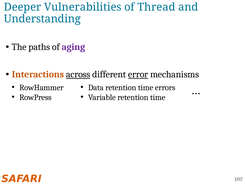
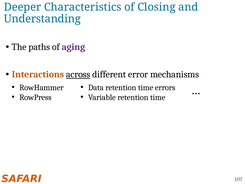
Vulnerabilities: Vulnerabilities -> Characteristics (83, 7)
Thread: Thread -> Closing (156, 7)
error underline: present -> none (138, 74)
